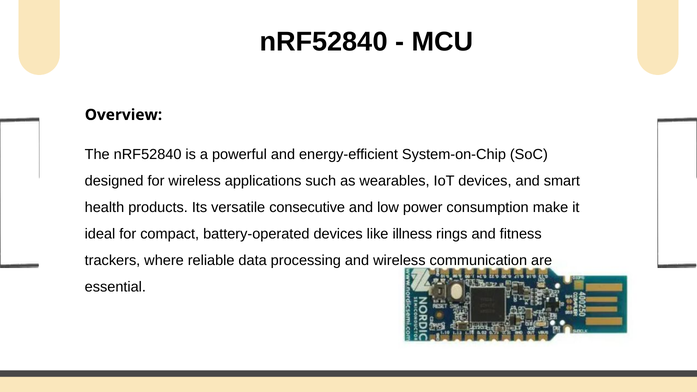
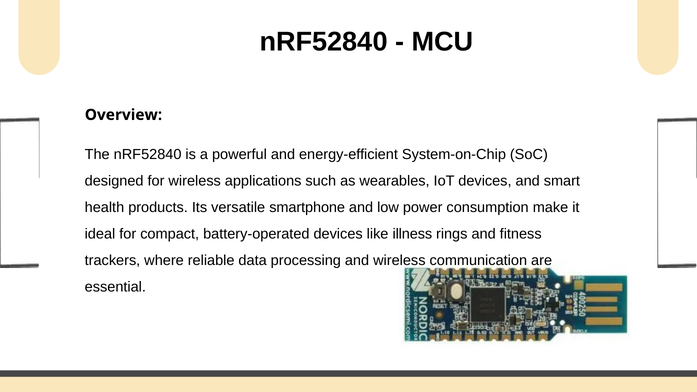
consecutive: consecutive -> smartphone (307, 208)
